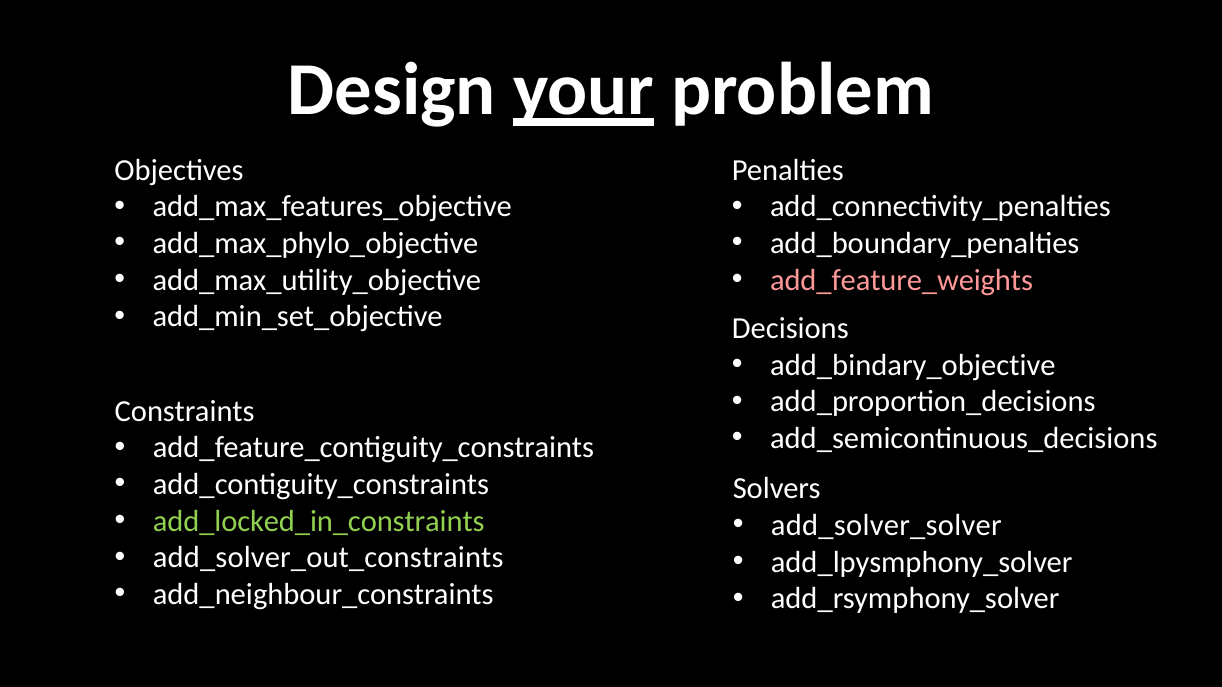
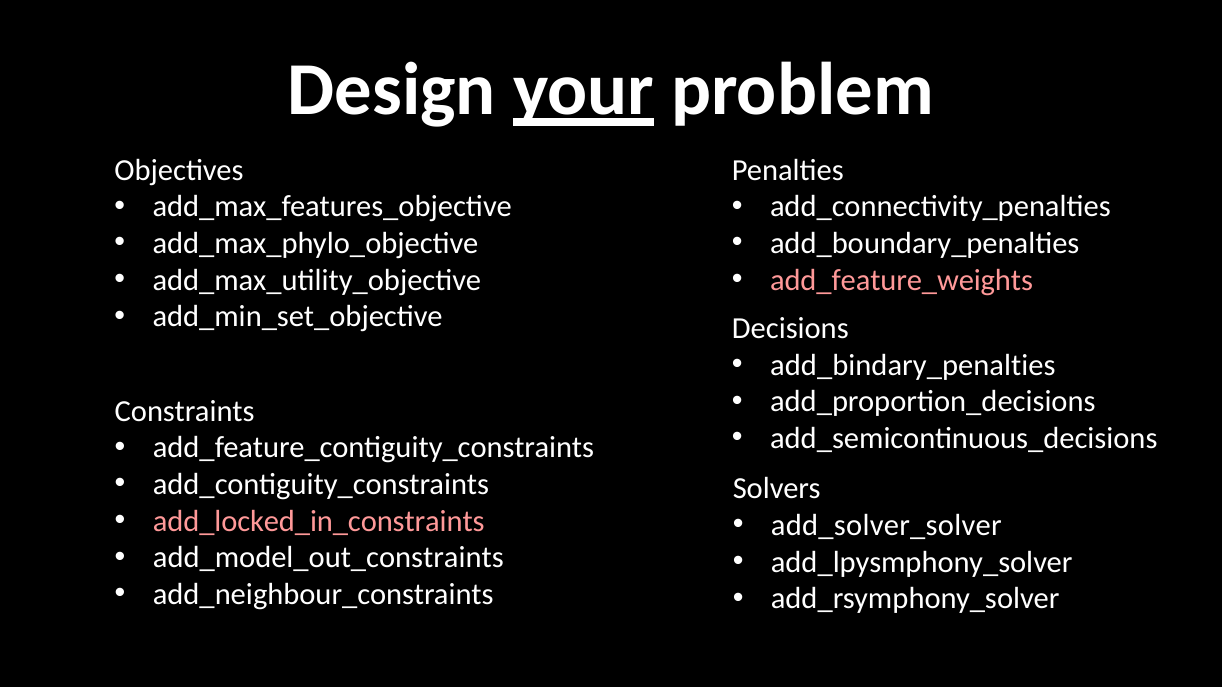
add_bindary_objective: add_bindary_objective -> add_bindary_penalties (913, 365)
add_locked_in_constraints colour: light green -> pink (319, 521)
add_solver_out_constraints: add_solver_out_constraints -> add_model_out_constraints (328, 558)
